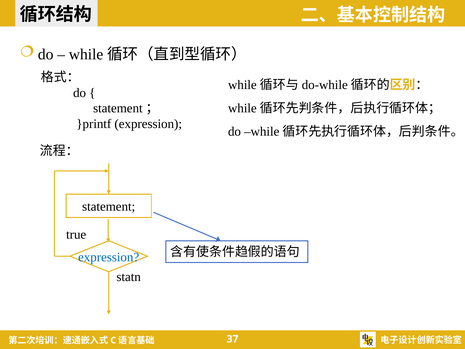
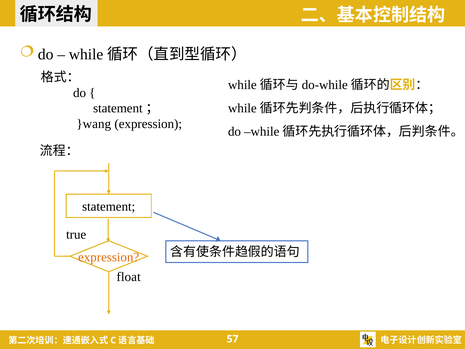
}printf: }printf -> }wang (94, 124)
expression colour: blue -> orange (109, 257)
statn: statn -> float (129, 277)
37: 37 -> 57 (233, 339)
